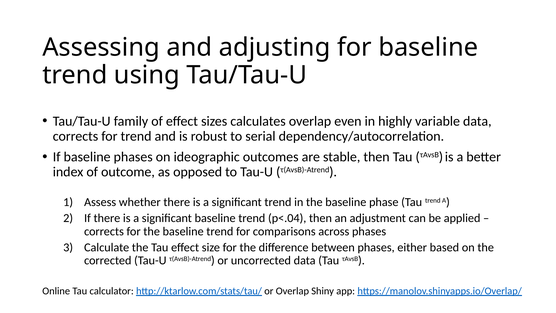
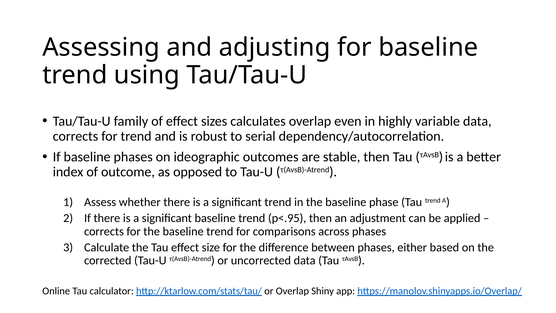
p<.04: p<.04 -> p<.95 (287, 218)
